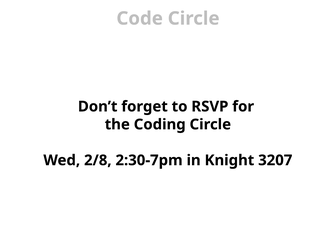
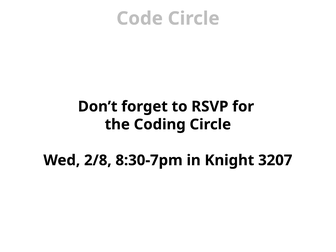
2:30-7pm: 2:30-7pm -> 8:30-7pm (149, 160)
